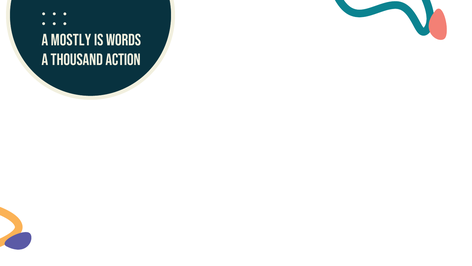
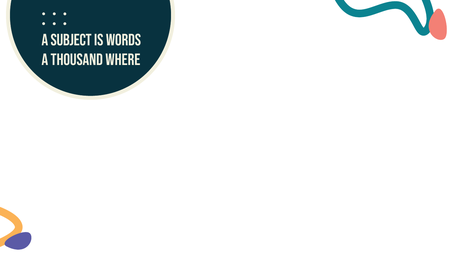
mostly: mostly -> subject (71, 40)
action: action -> where (123, 60)
